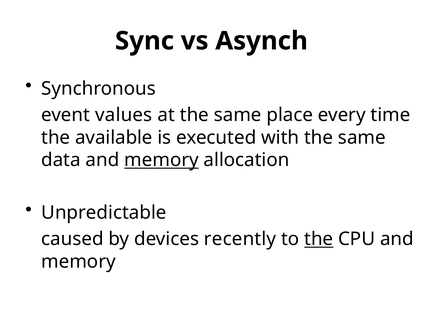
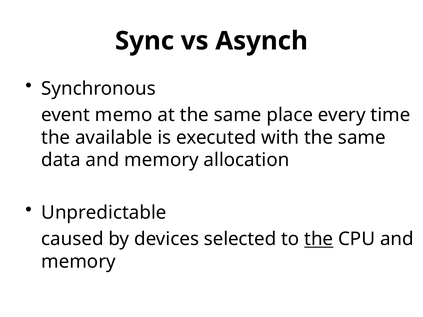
values: values -> memo (124, 115)
memory underline: present -> none (161, 160)
recently: recently -> selected (240, 239)
